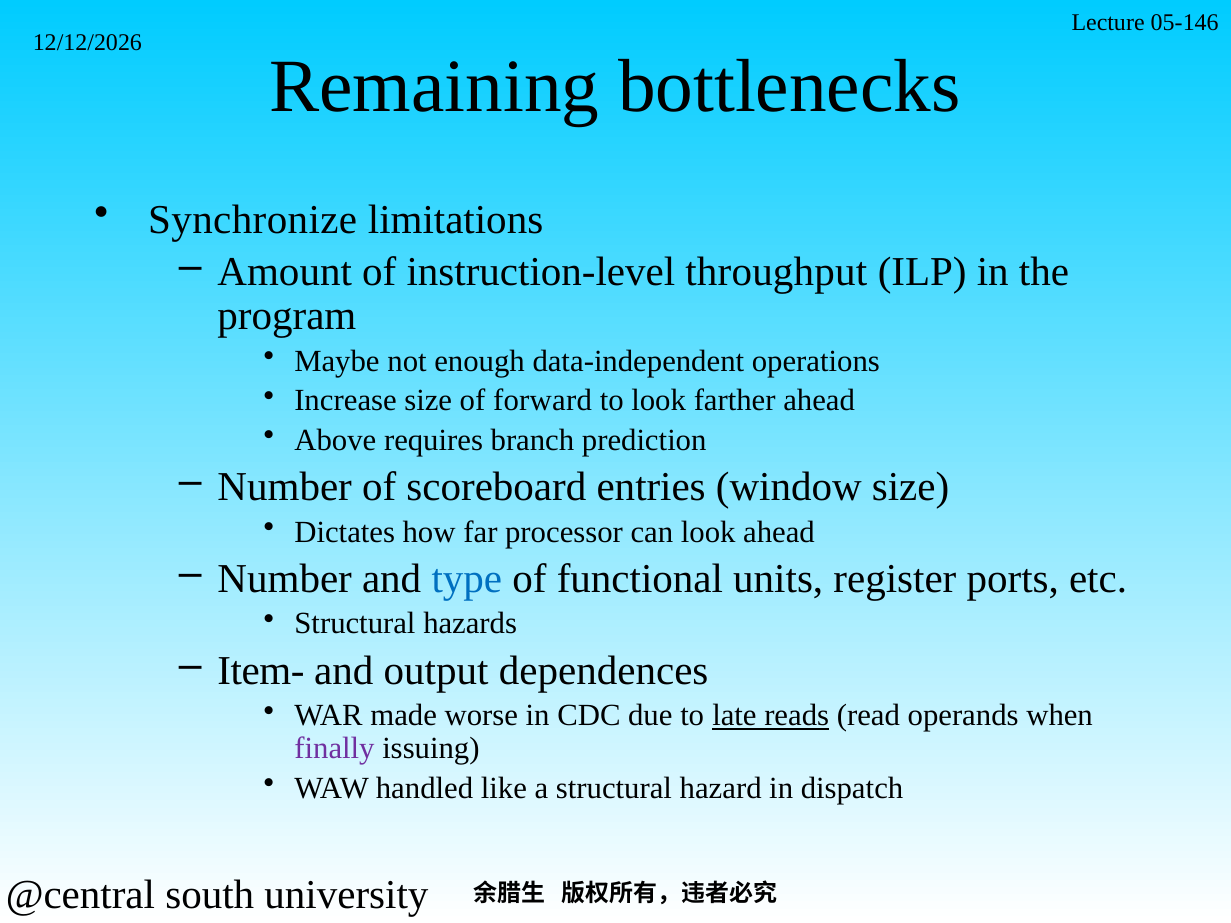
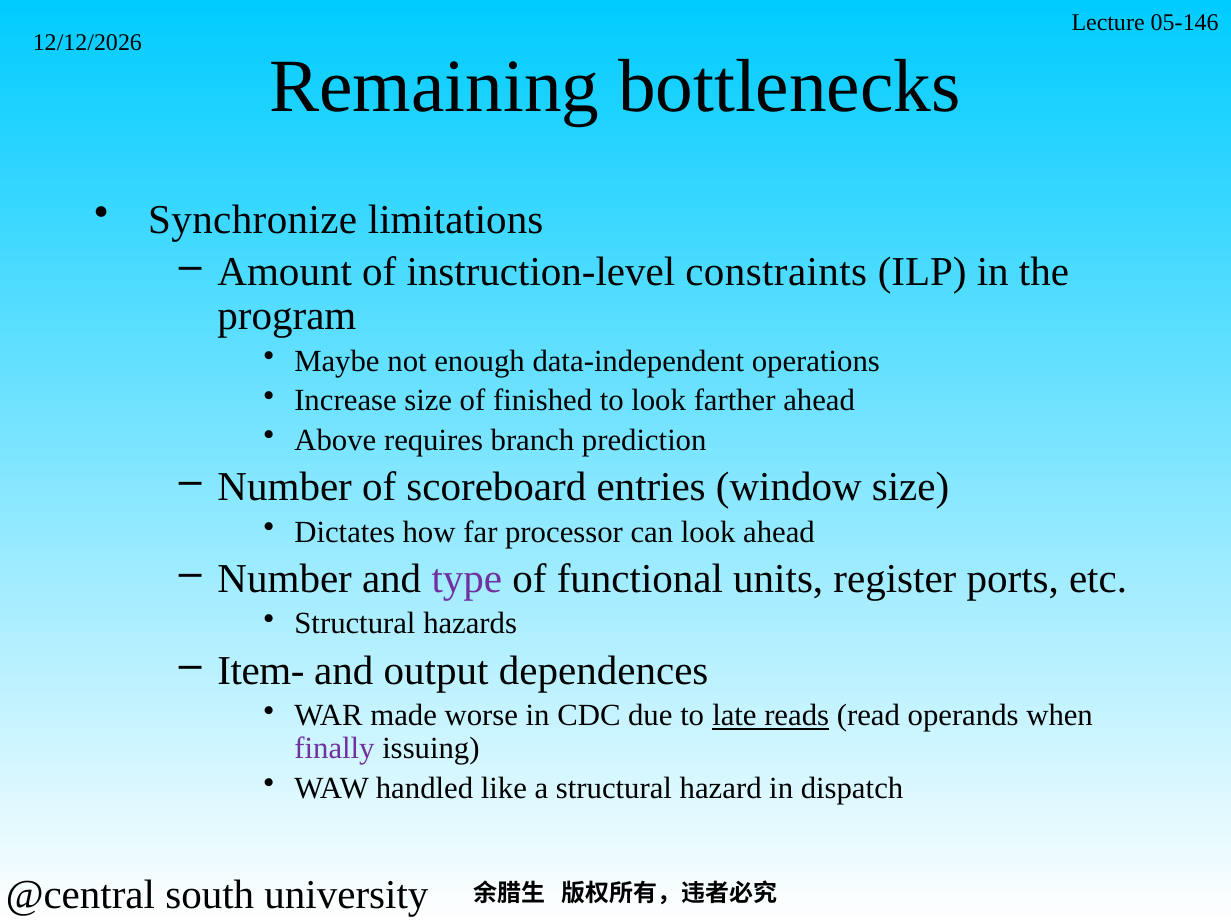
throughput: throughput -> constraints (776, 272)
forward: forward -> finished (543, 401)
type colour: blue -> purple (467, 579)
